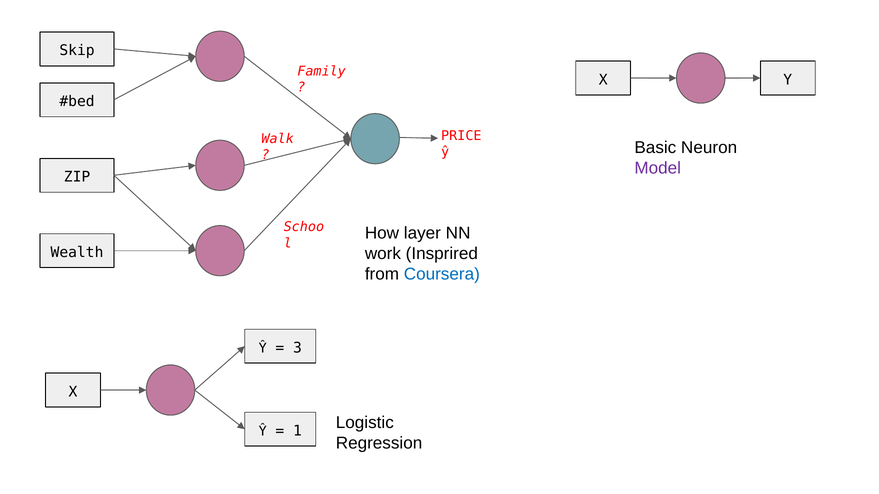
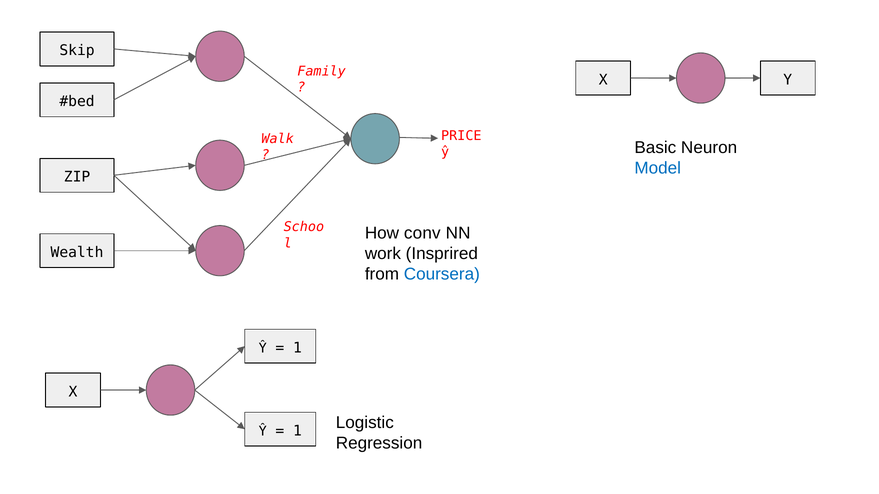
Model colour: purple -> blue (658, 168)
layer: layer -> conv (422, 234)
3: 3 -> 1 (297, 348)
